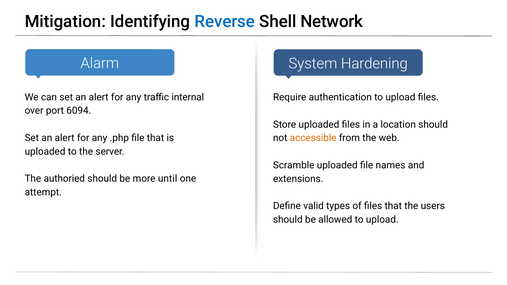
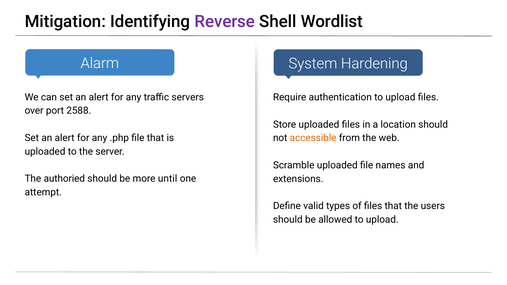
Reverse colour: blue -> purple (225, 21)
Network: Network -> Wordlist (332, 21)
internal: internal -> servers (188, 97)
6094: 6094 -> 2588 (79, 111)
